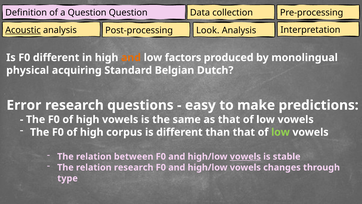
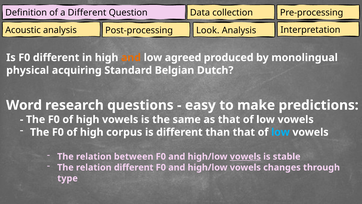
a Question: Question -> Different (87, 13)
Acoustic underline: present -> none (23, 30)
factors: factors -> agreed (183, 57)
Error: Error -> Word (24, 105)
low colour: light green -> light blue (280, 132)
relation research: research -> different (134, 167)
